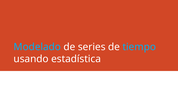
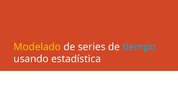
Modelado colour: light blue -> yellow (37, 47)
